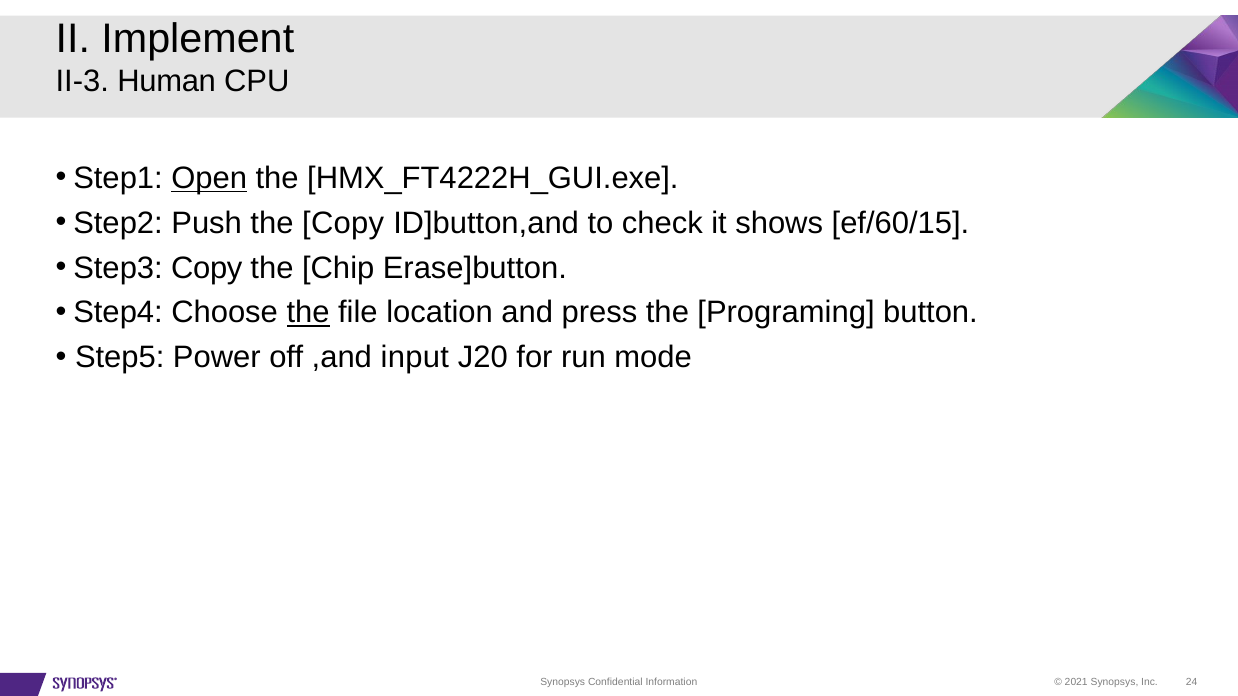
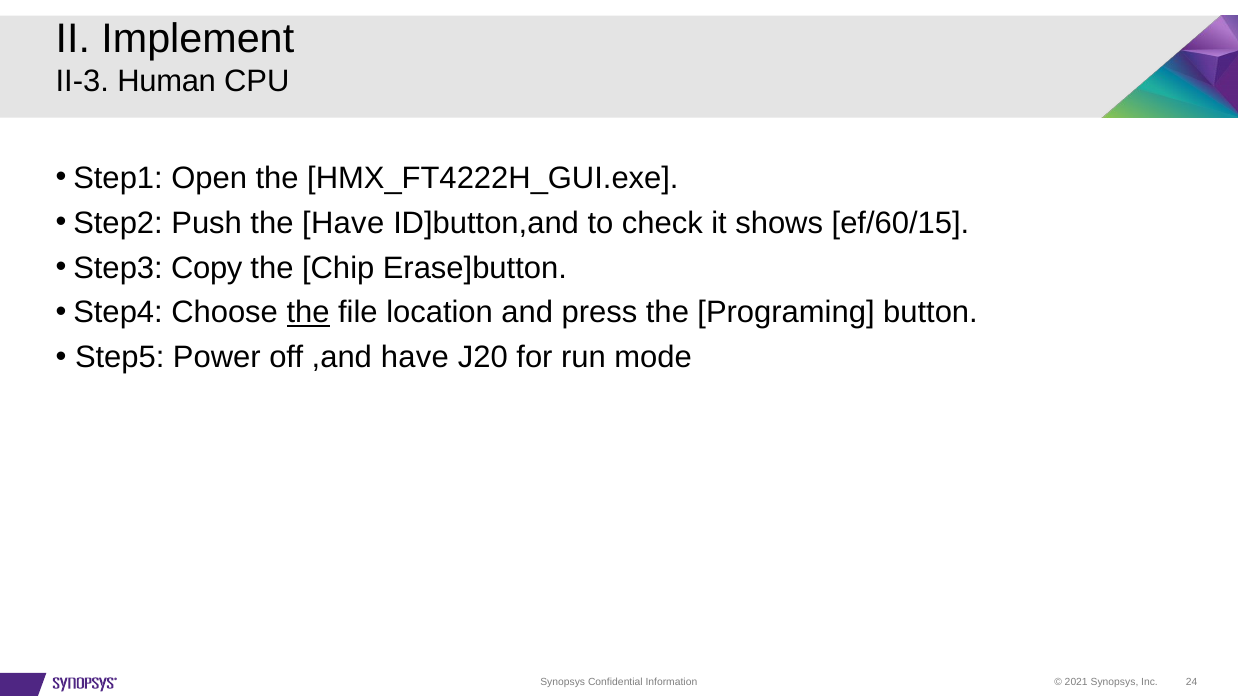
Open underline: present -> none (209, 178)
the Copy: Copy -> Have (343, 223)
,and input: input -> have (415, 358)
